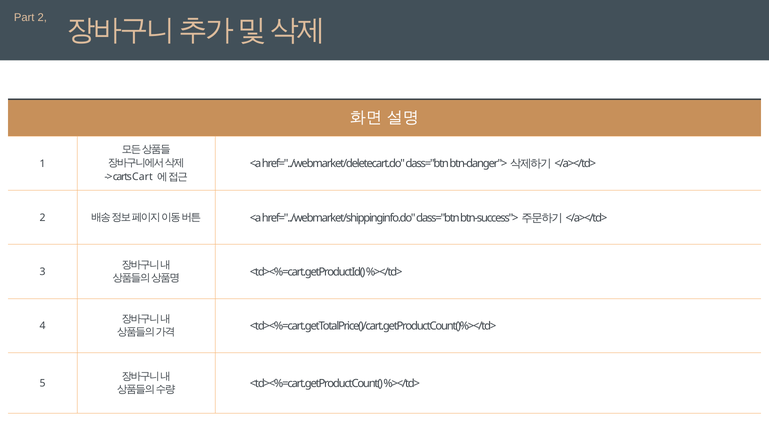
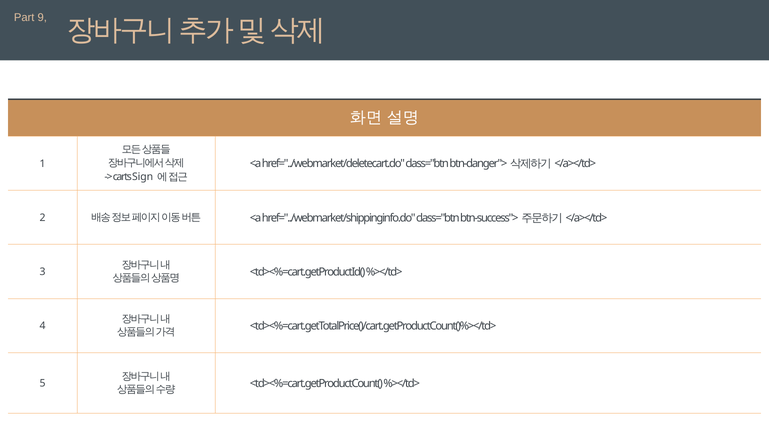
Part 2: 2 -> 9 (42, 17)
Cart: Cart -> Sign (143, 177)
